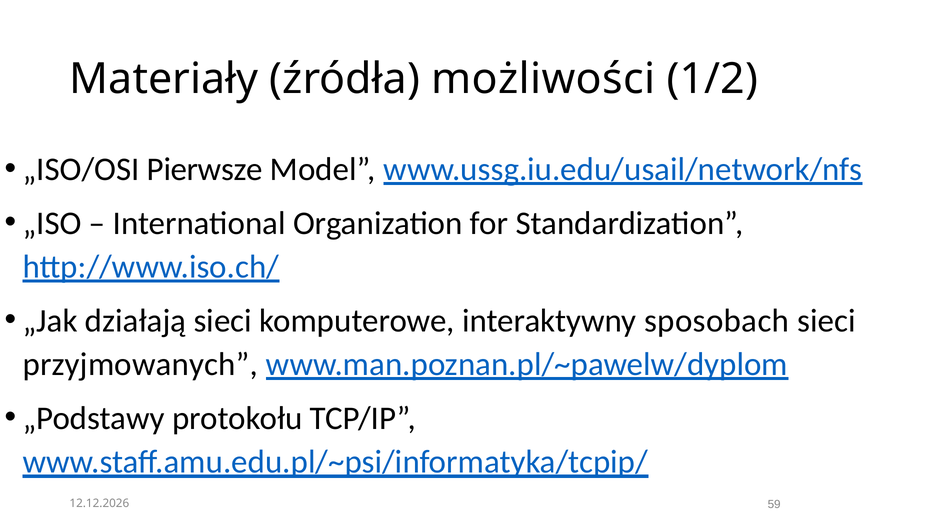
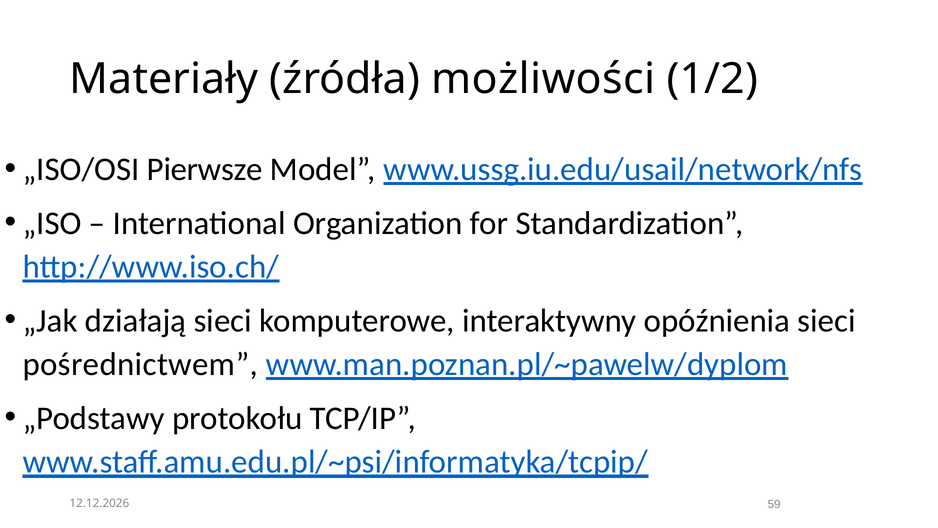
sposobach: sposobach -> opóźnienia (717, 321)
przyjmowanych: przyjmowanych -> pośrednictwem (140, 364)
